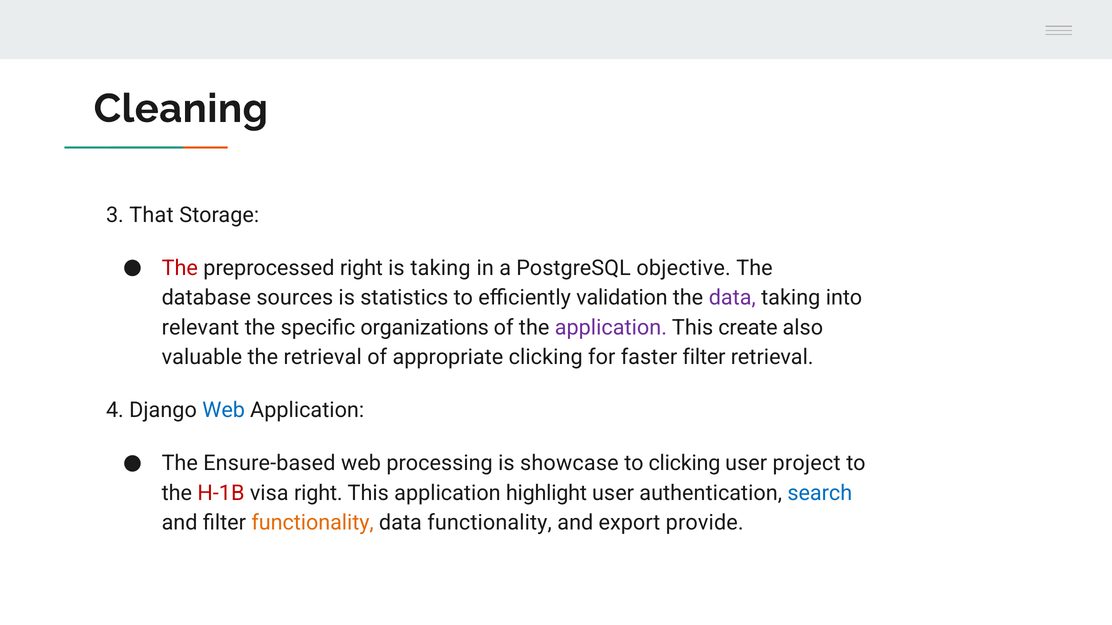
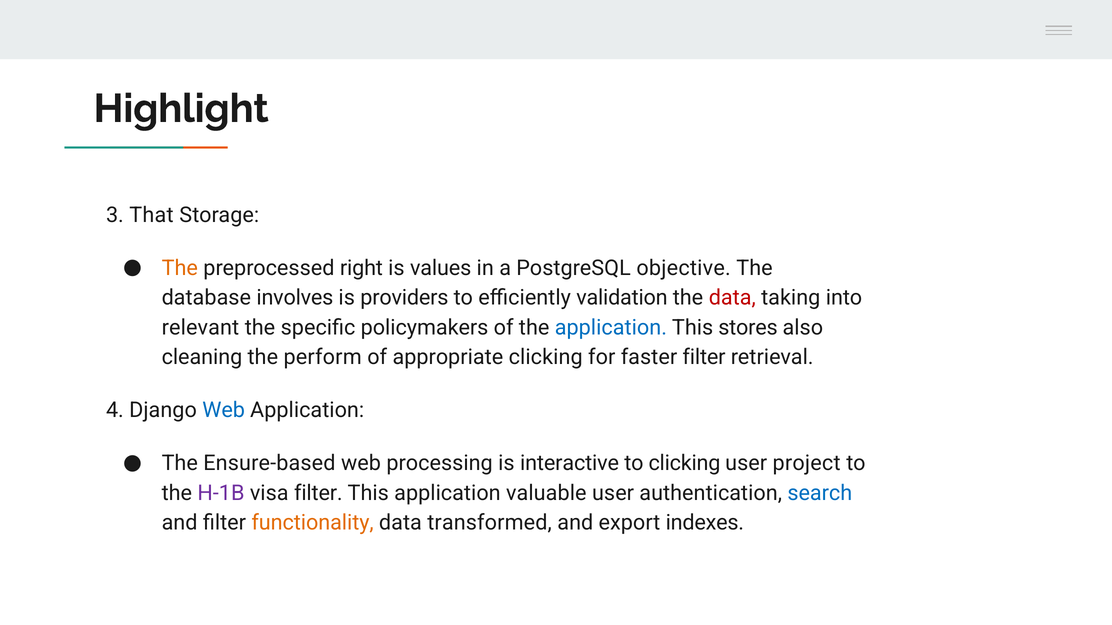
Cleaning: Cleaning -> Highlight (181, 109)
The colour: red -> orange (180, 268)
is taking: taking -> values (441, 268)
sources: sources -> involves (295, 298)
statistics: statistics -> providers (404, 298)
data colour: purple -> red (732, 298)
organizations: organizations -> policymakers (425, 328)
application colour: purple -> blue (611, 328)
create: create -> stores (748, 328)
valuable: valuable -> cleaning (202, 358)
the retrieval: retrieval -> perform (323, 358)
showcase: showcase -> interactive (570, 463)
H-1B colour: red -> purple (221, 493)
visa right: right -> filter (318, 493)
highlight: highlight -> valuable (546, 493)
data functionality: functionality -> transformed (490, 523)
provide: provide -> indexes (705, 523)
